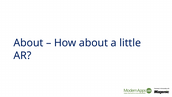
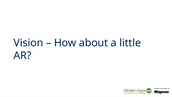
About: About -> Vision (28, 43)
